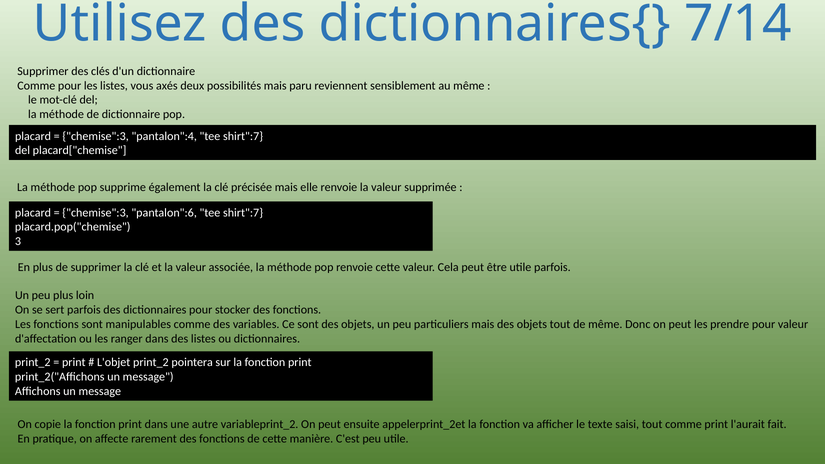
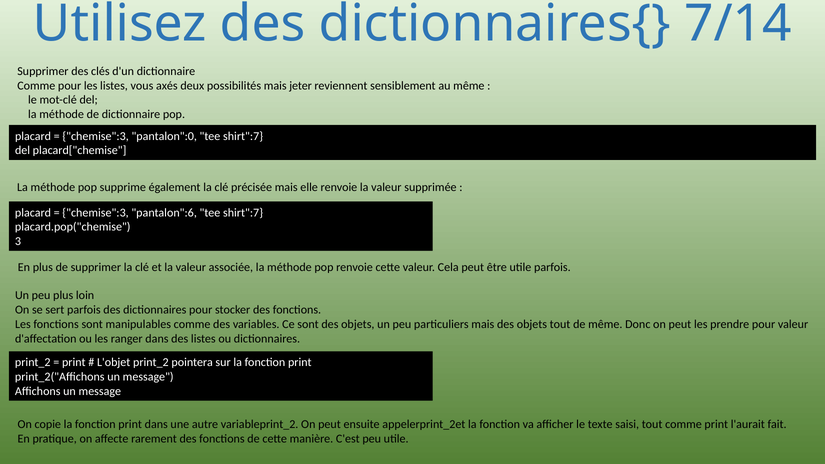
paru: paru -> jeter (301, 86)
pantalon":4: pantalon":4 -> pantalon":0 (164, 136)
